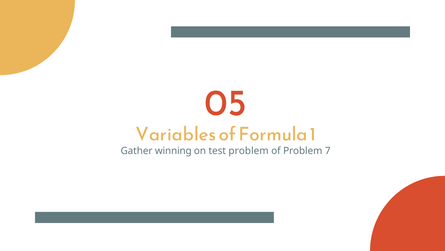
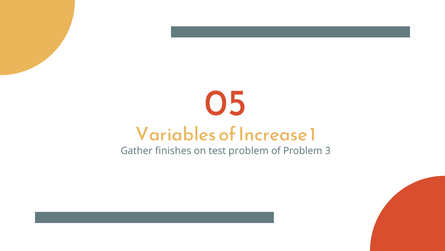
Formula: Formula -> Increase (273, 134)
winning: winning -> finishes (173, 150)
7: 7 -> 3 (328, 150)
